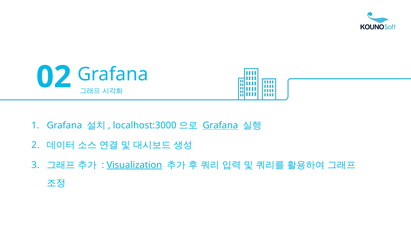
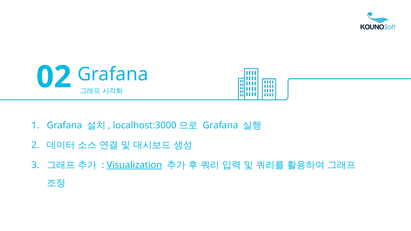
Grafana underline: present -> none (220, 126)
